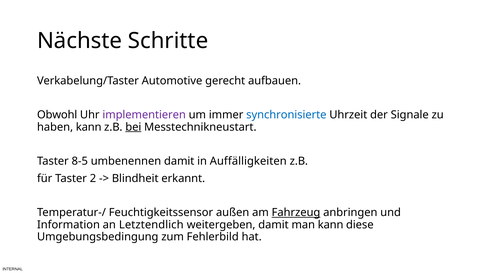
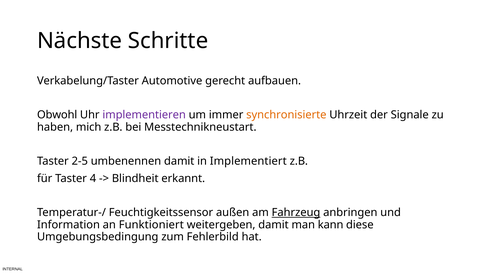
synchronisierte colour: blue -> orange (286, 115)
haben kann: kann -> mich (89, 127)
bei underline: present -> none (133, 127)
8-5: 8-5 -> 2-5 (80, 161)
Auffälligkeiten: Auffälligkeiten -> Implementiert (248, 161)
2: 2 -> 4 (93, 178)
Letztendlich: Letztendlich -> Funktioniert (151, 224)
